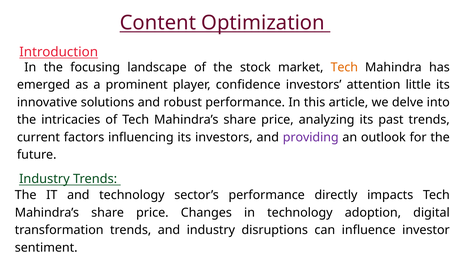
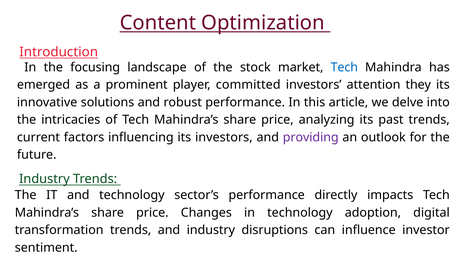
Tech colour: orange -> blue (344, 67)
confidence: confidence -> committed (248, 85)
little: little -> they (418, 85)
